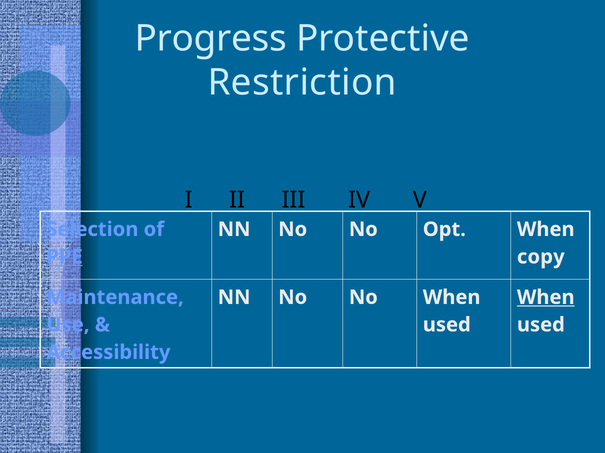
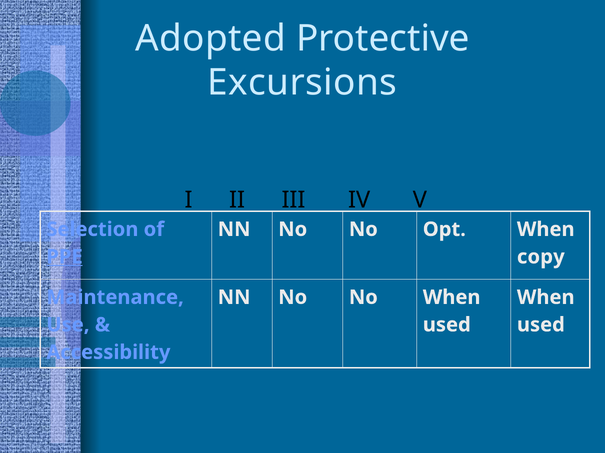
Progress: Progress -> Adopted (210, 38)
Restriction: Restriction -> Excursions (302, 83)
When underline: present -> none (546, 298)
